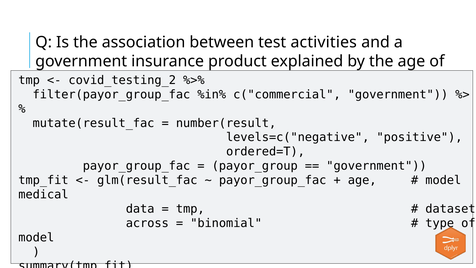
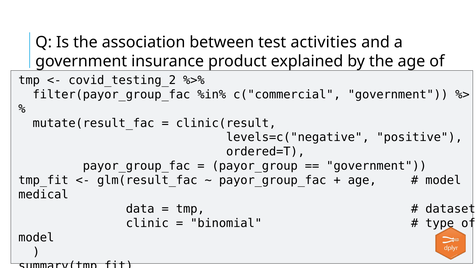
number(result: number(result -> clinic(result (226, 123)
across: across -> clinic (147, 223)
